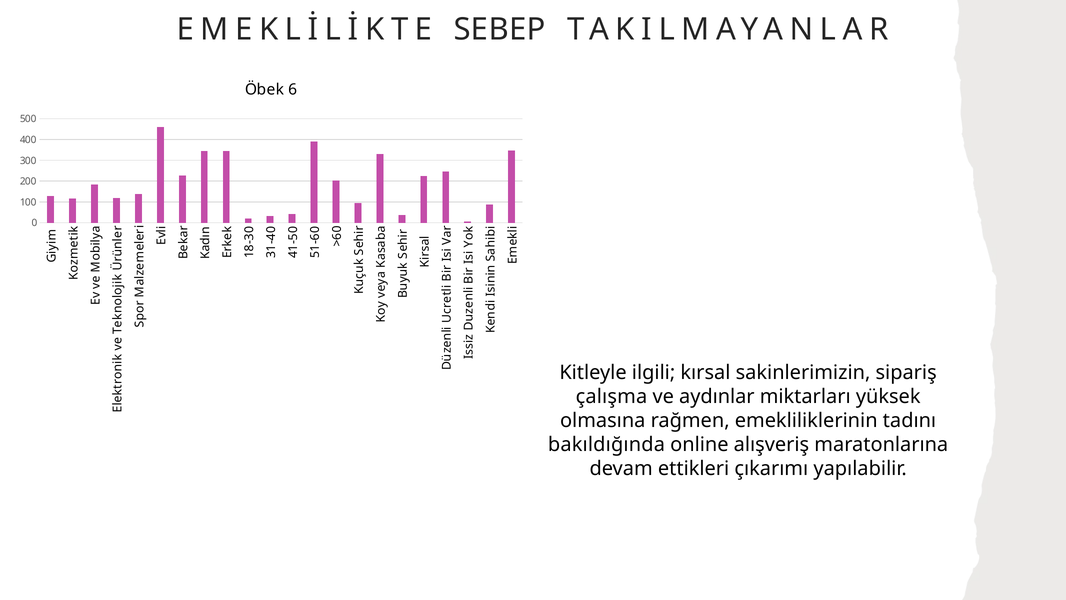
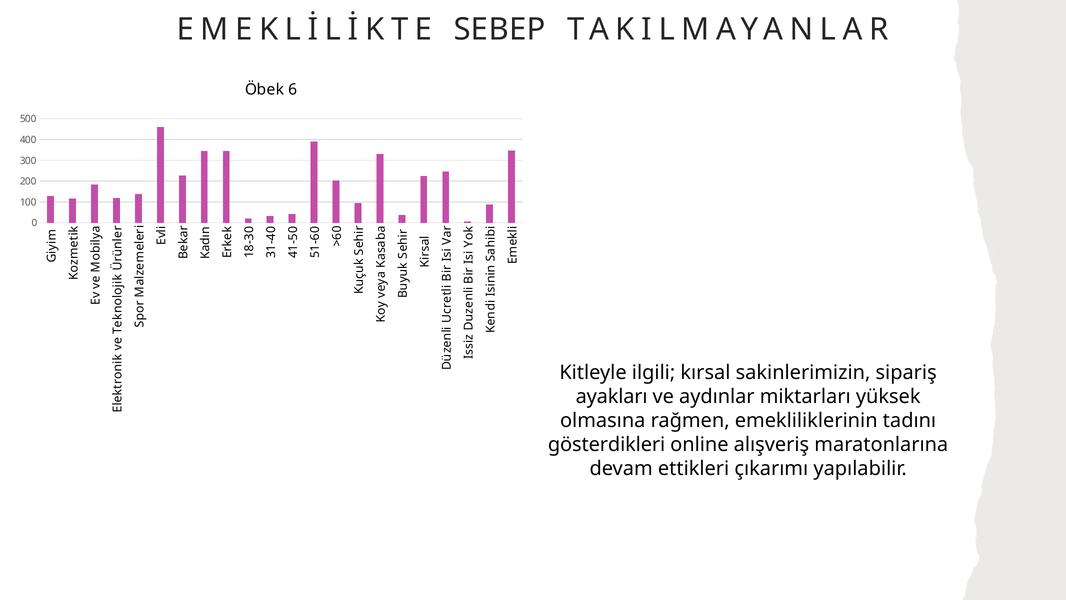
çalışma: çalışma -> ayakları (612, 396)
bakıldığında: bakıldığında -> gösterdikleri (607, 444)
